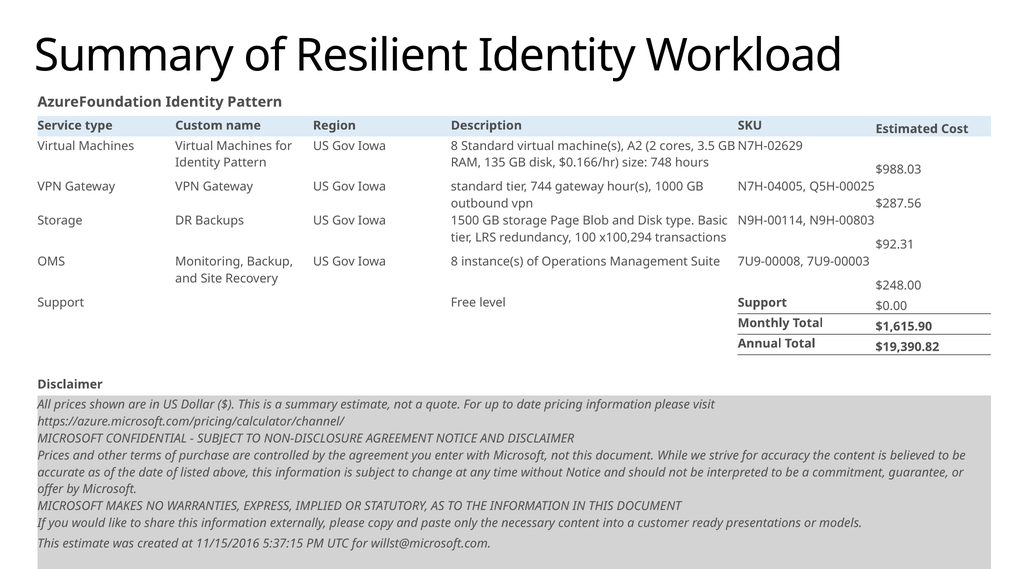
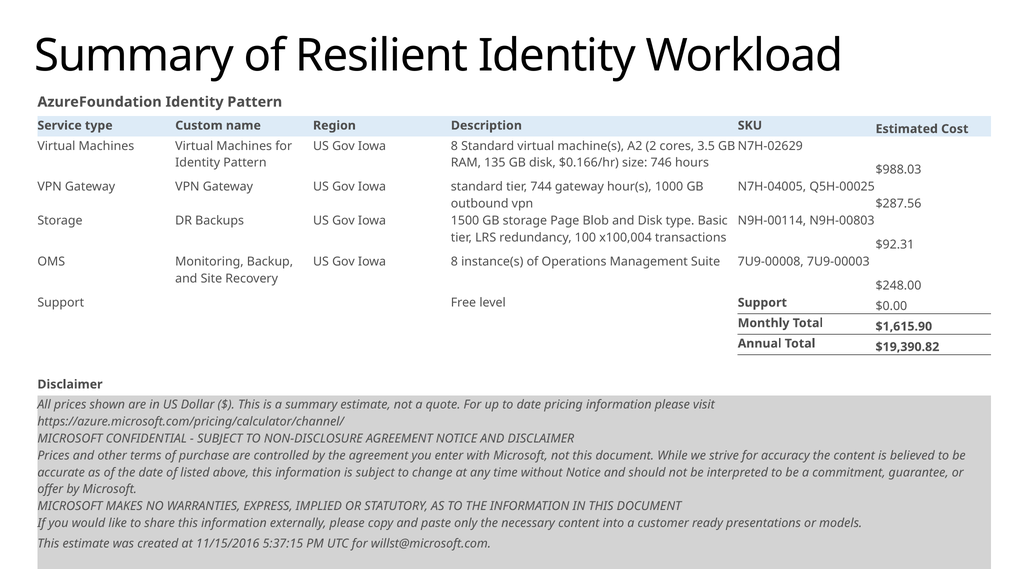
748: 748 -> 746 (661, 163)
x100,294: x100,294 -> x100,004 (625, 238)
